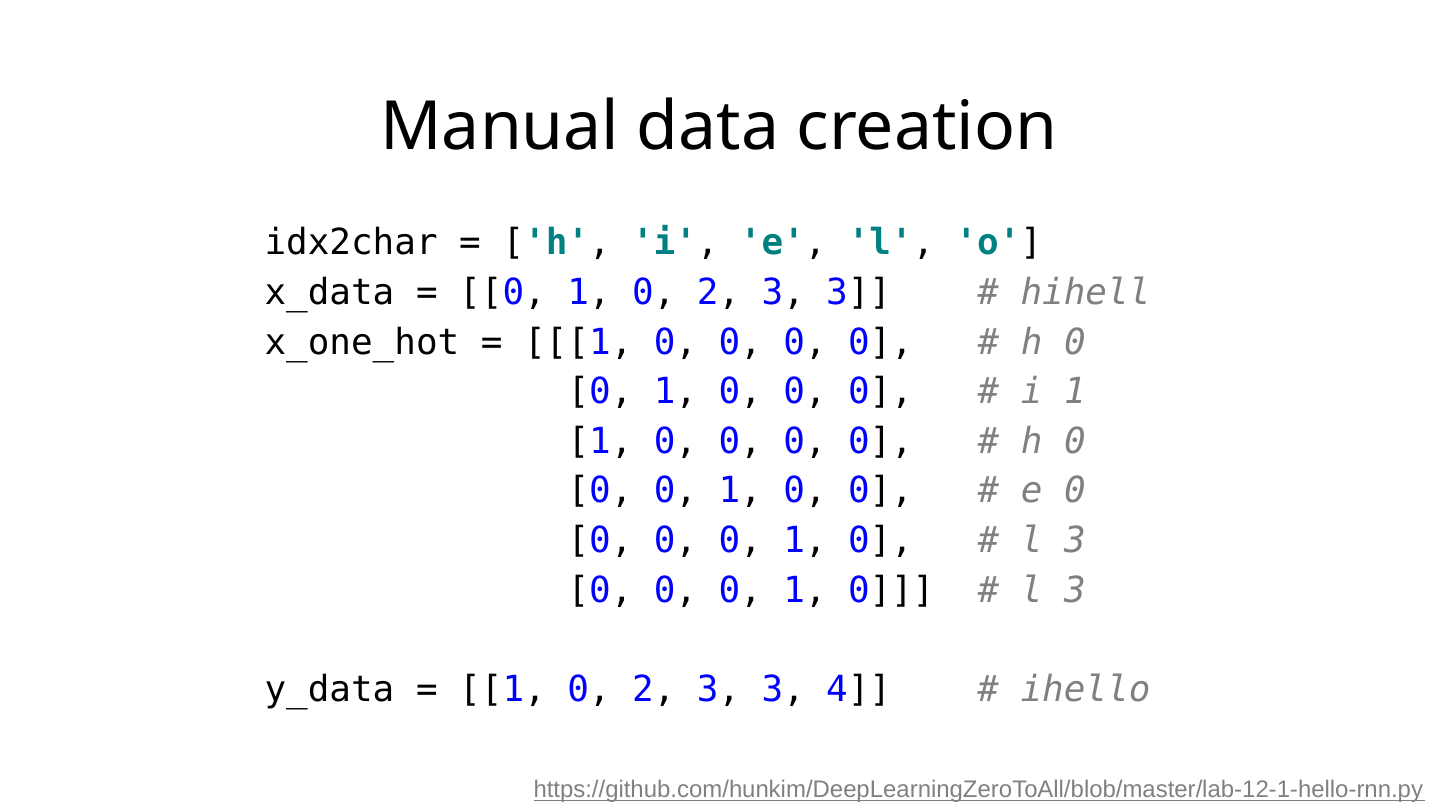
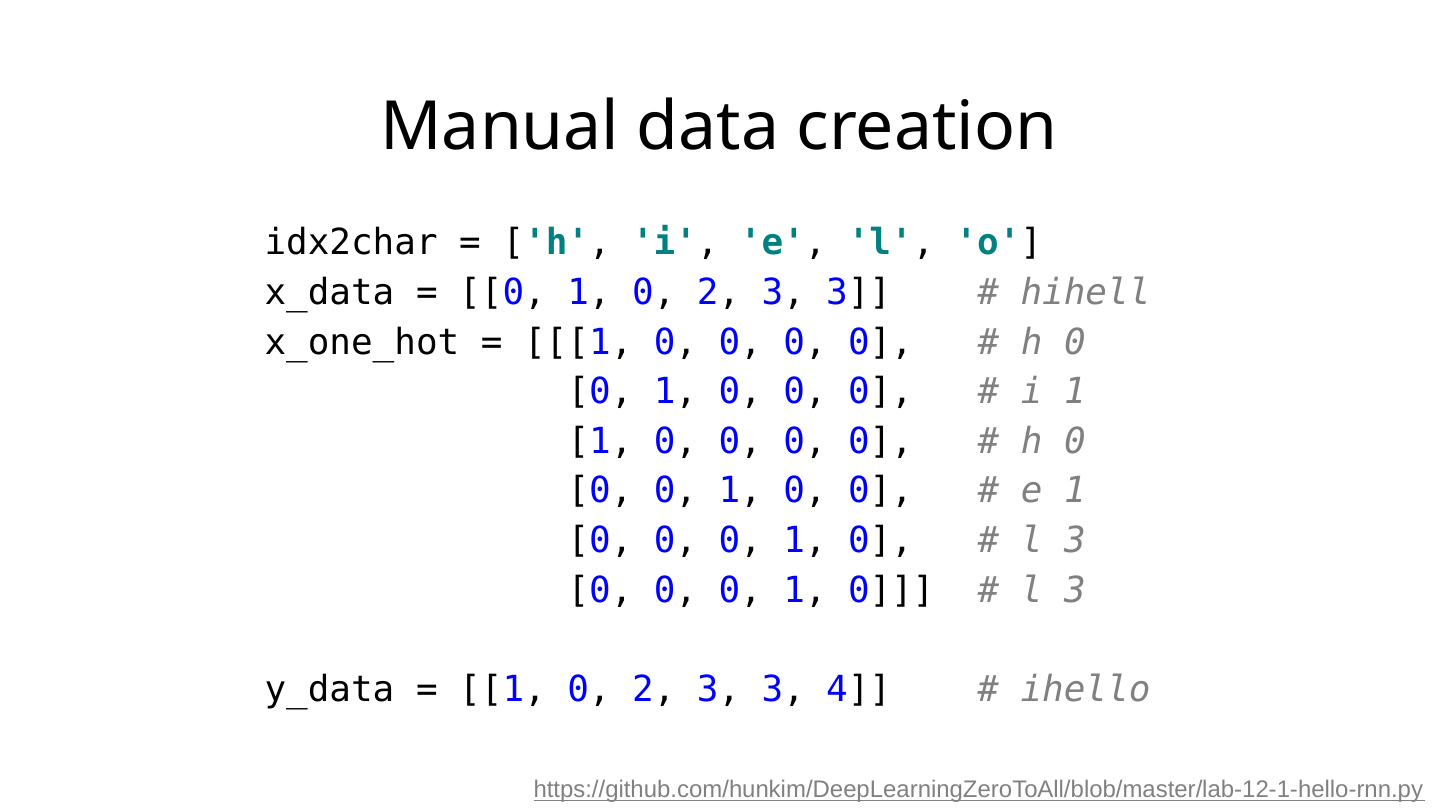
e 0: 0 -> 1 (1075, 491)
